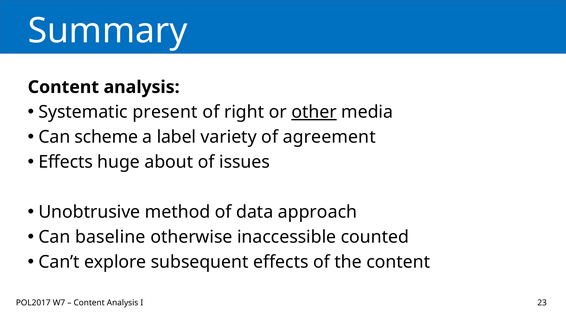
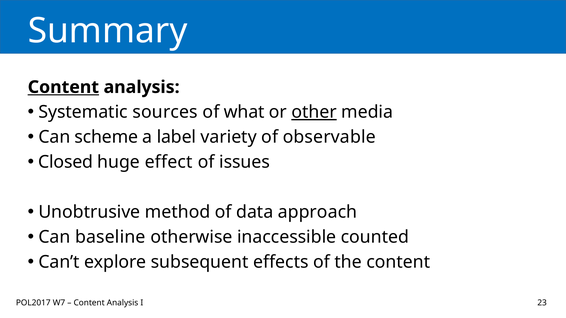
Content underline: none -> present (63, 87)
present: present -> sources (165, 112)
right: right -> what (244, 112)
agreement: agreement -> observable (329, 137)
Effects: Effects -> Closed (66, 162)
about: about -> effect (169, 162)
